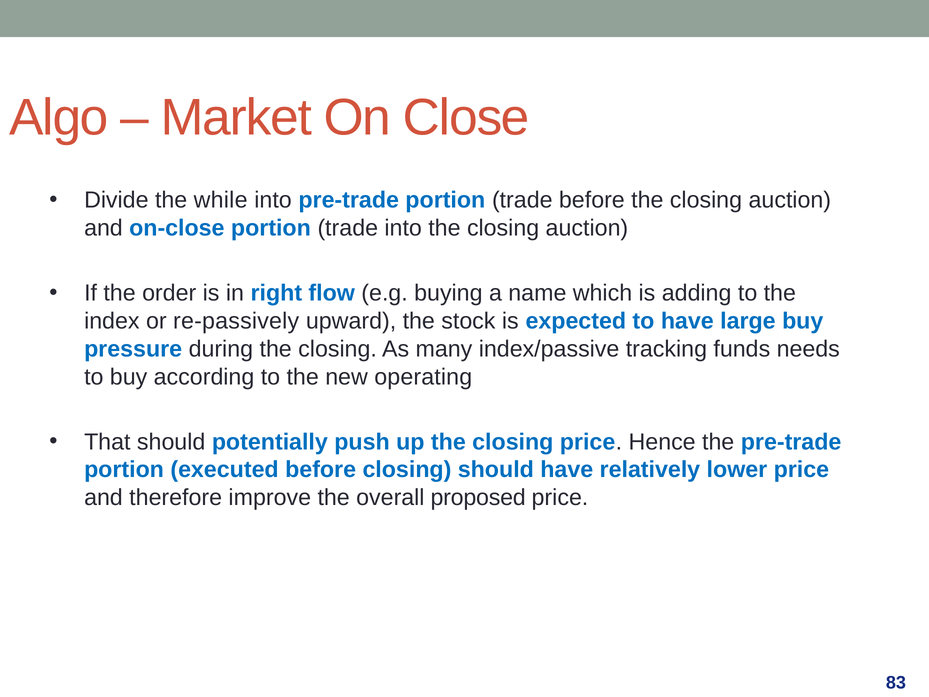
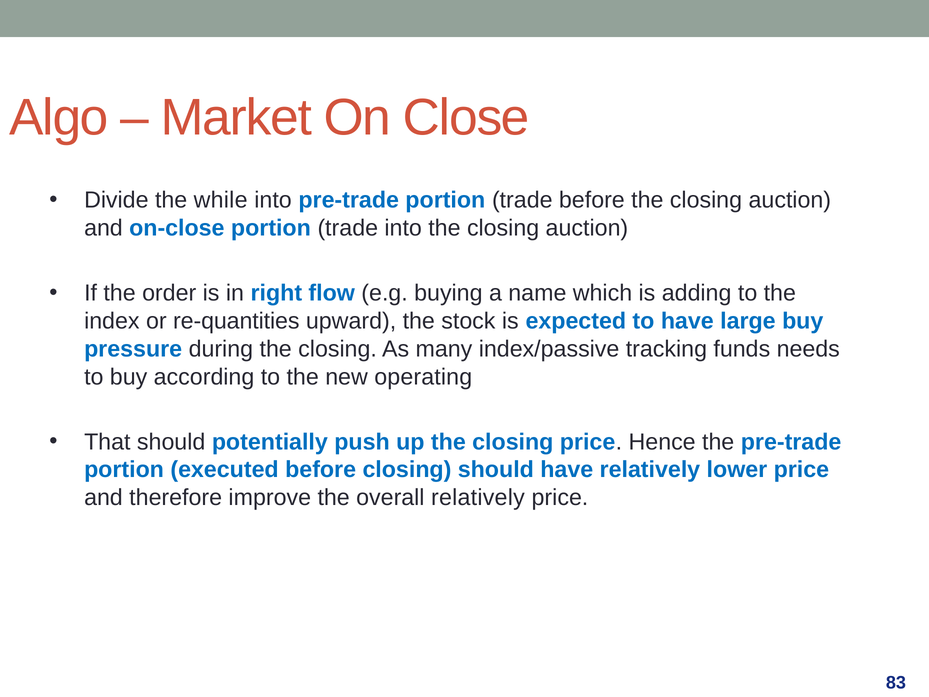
re-passively: re-passively -> re-quantities (236, 321)
overall proposed: proposed -> relatively (478, 498)
